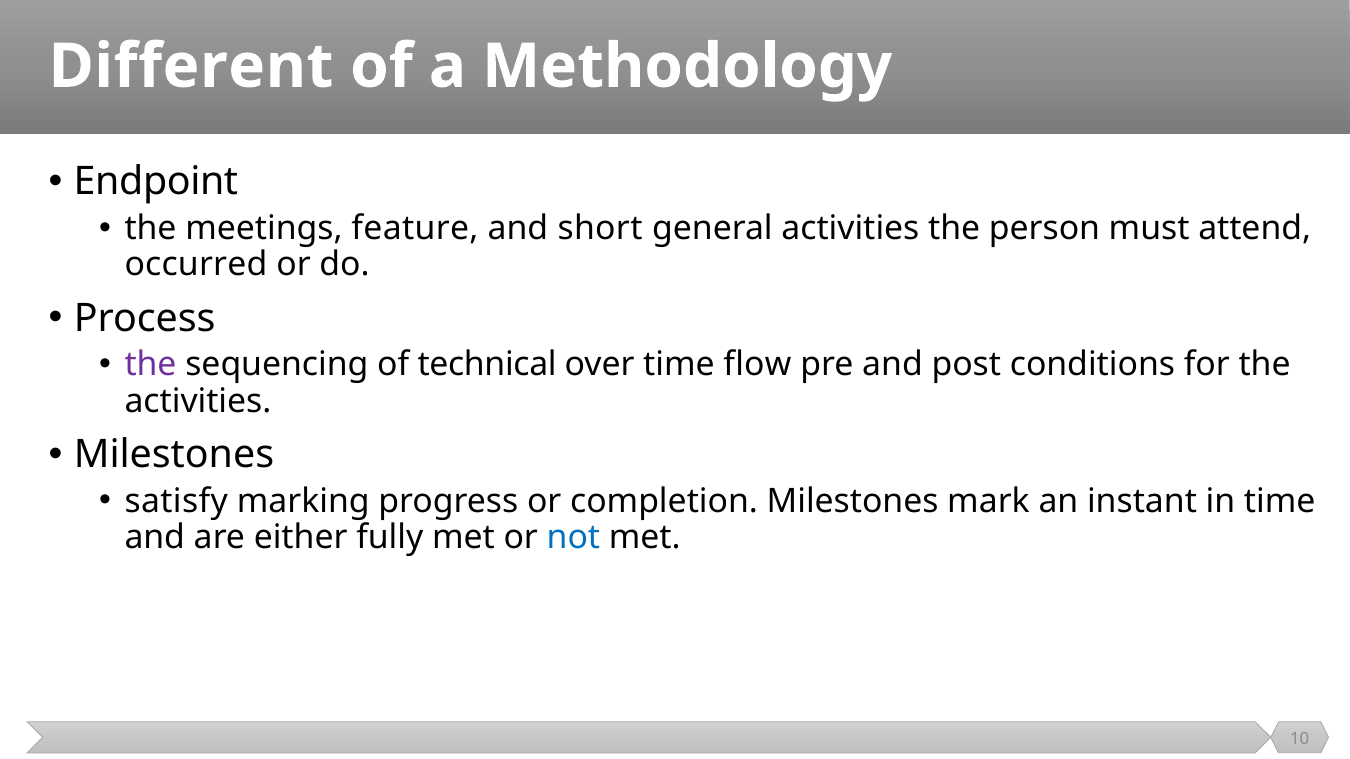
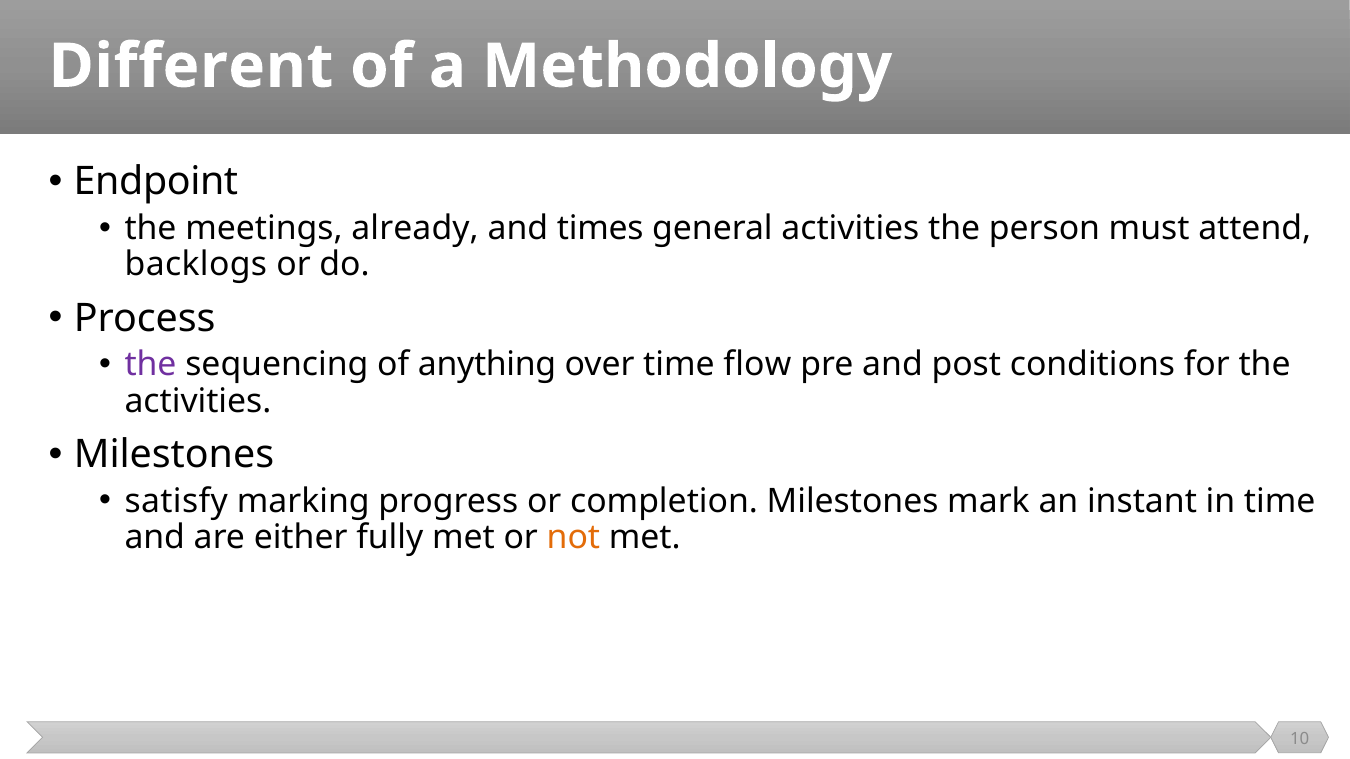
feature: feature -> already (415, 228)
short: short -> times (600, 228)
occurred: occurred -> backlogs (196, 265)
technical: technical -> anything (487, 365)
not colour: blue -> orange (573, 538)
